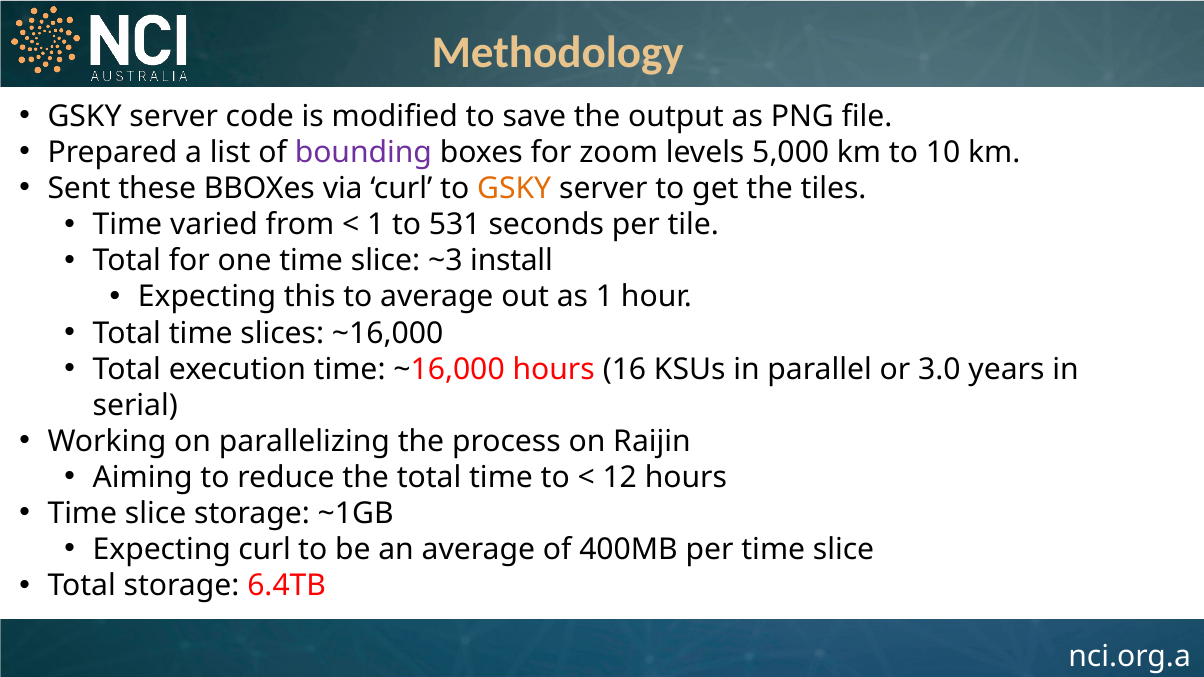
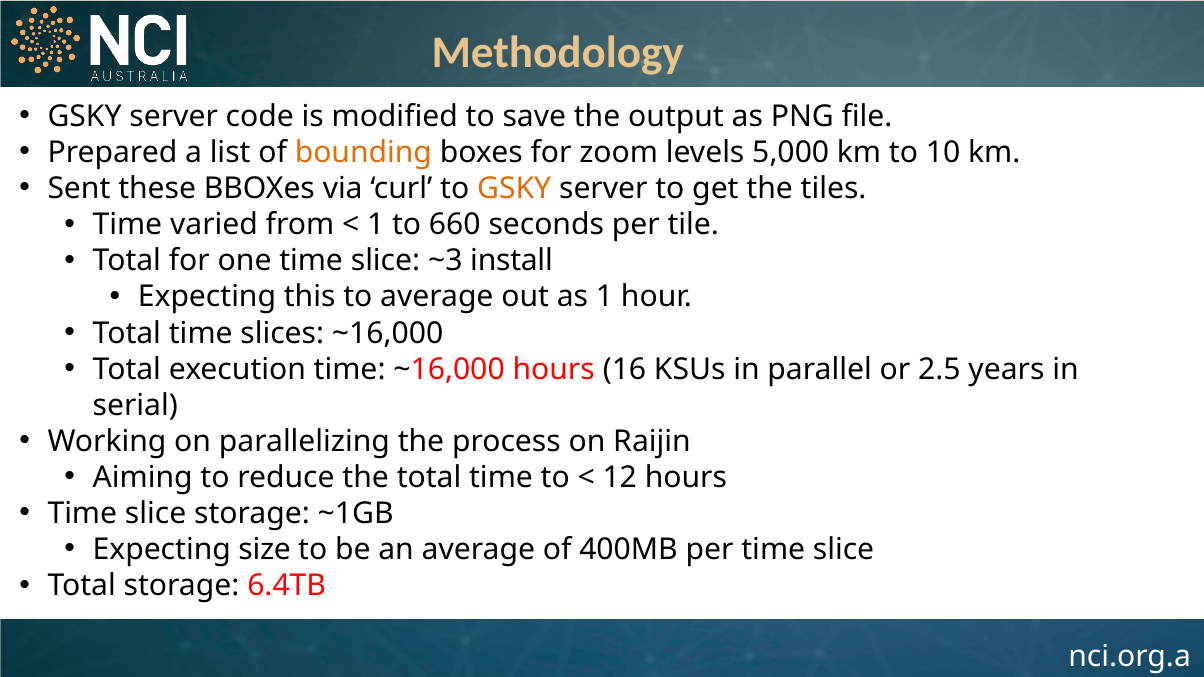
bounding colour: purple -> orange (363, 153)
531: 531 -> 660 (455, 225)
3.0: 3.0 -> 2.5 (939, 369)
Expecting curl: curl -> size (265, 550)
